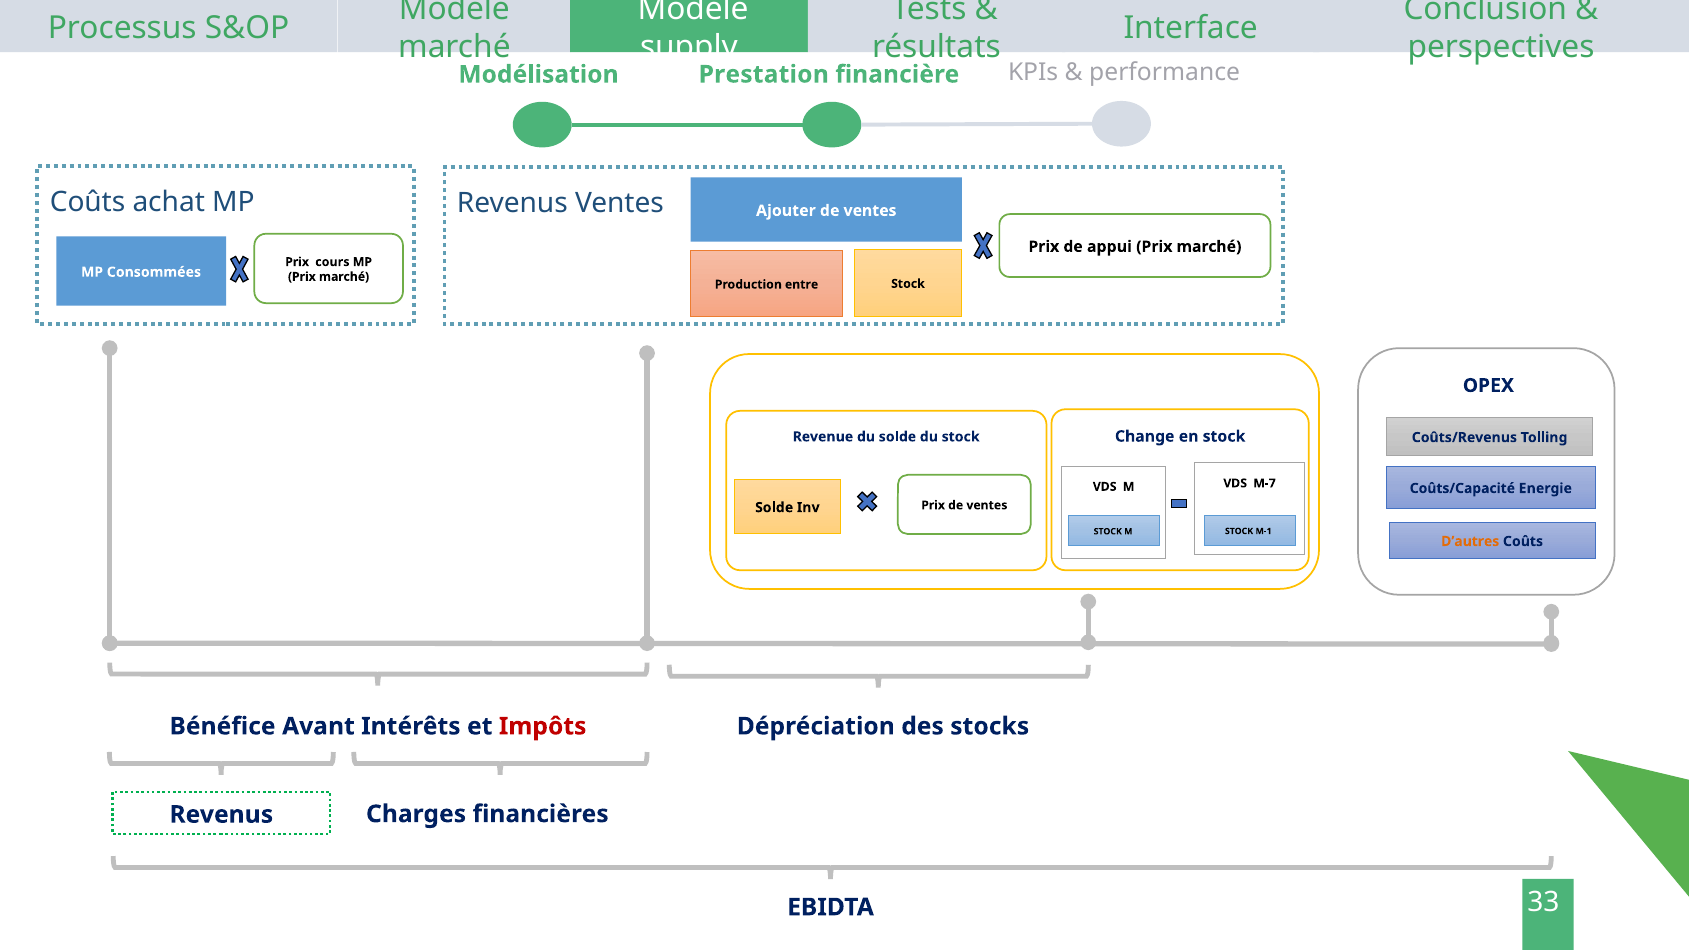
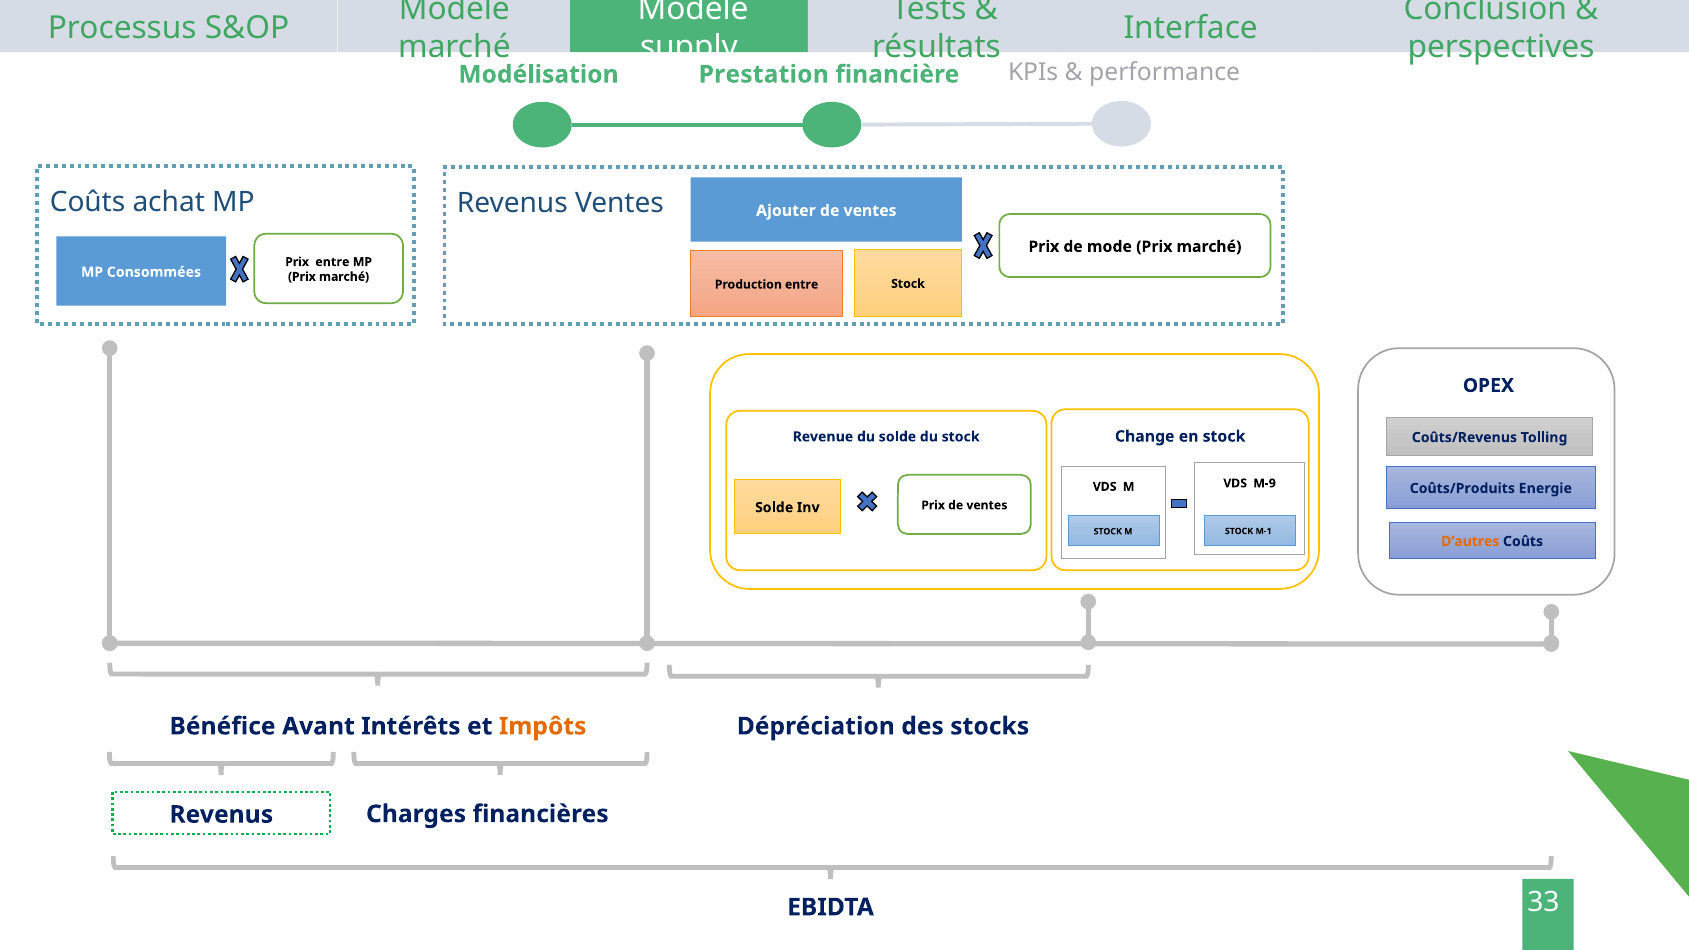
appui: appui -> mode (1109, 247)
Prix cours: cours -> entre (332, 262)
M-7: M-7 -> M-9 (1265, 483)
Coûts/Capacité: Coûts/Capacité -> Coûts/Produits (1462, 488)
Impôts colour: red -> orange (543, 726)
